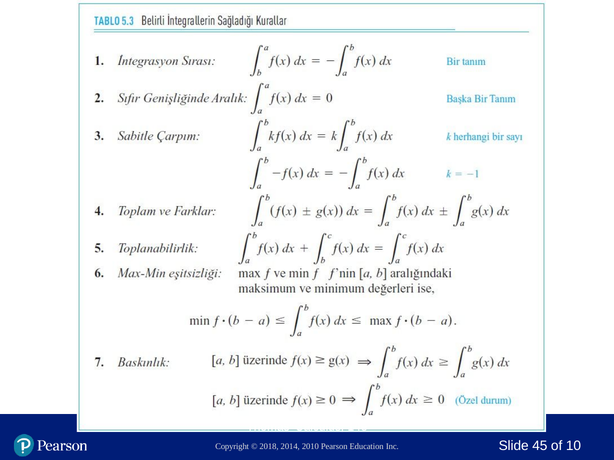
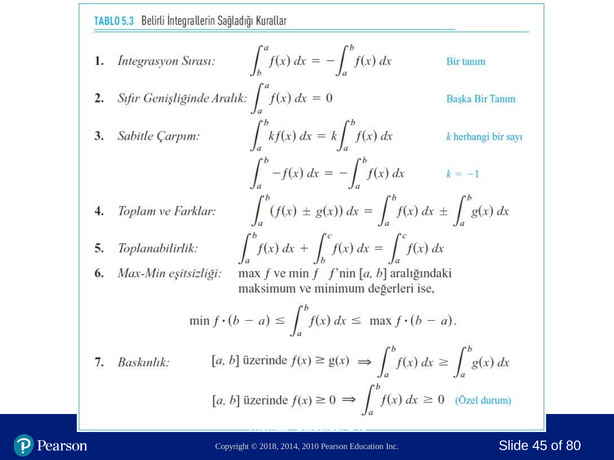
10: 10 -> 80 (574, 446)
